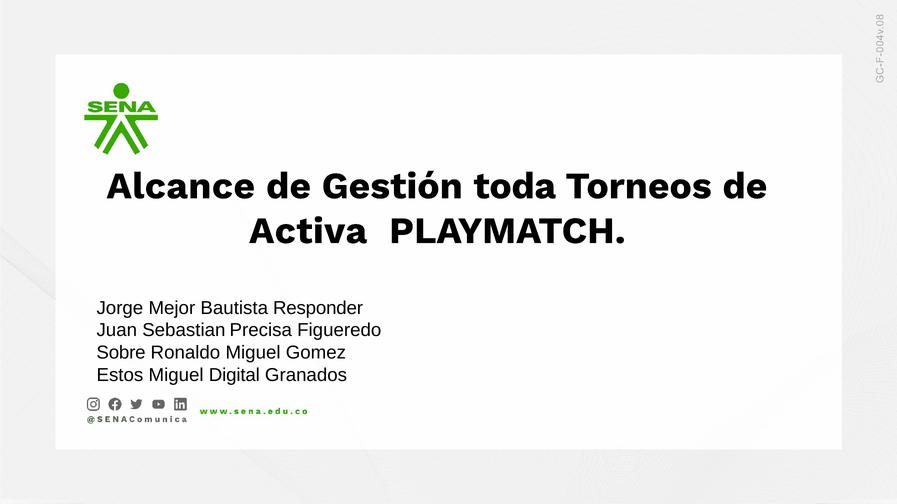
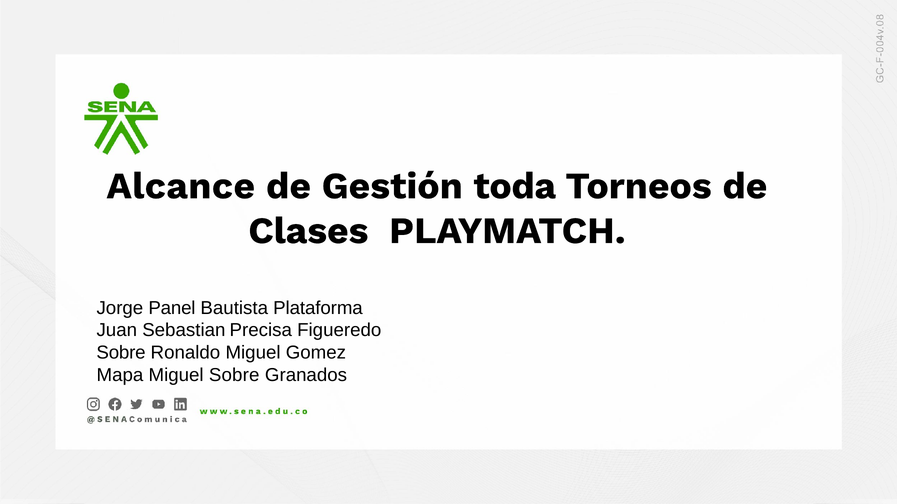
Activa: Activa -> Clases (308, 231)
Mejor: Mejor -> Panel (172, 308)
Responder: Responder -> Plataforma (318, 308)
Estos: Estos -> Mapa (120, 376)
Miguel Digital: Digital -> Sobre (234, 376)
